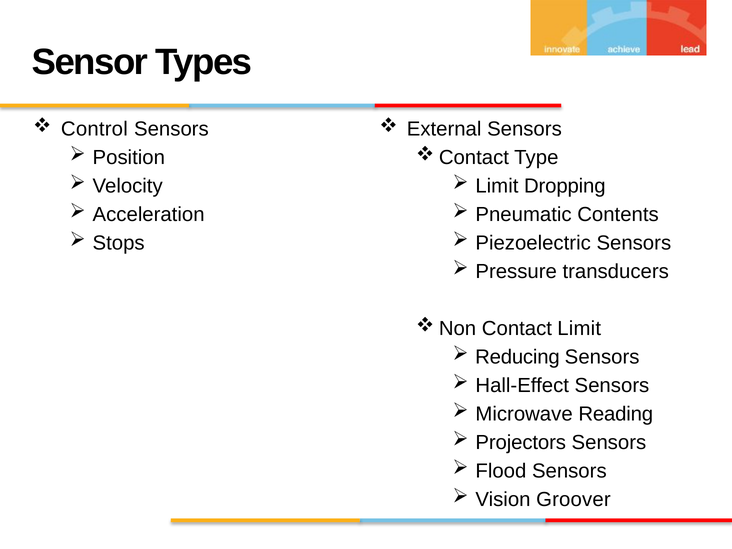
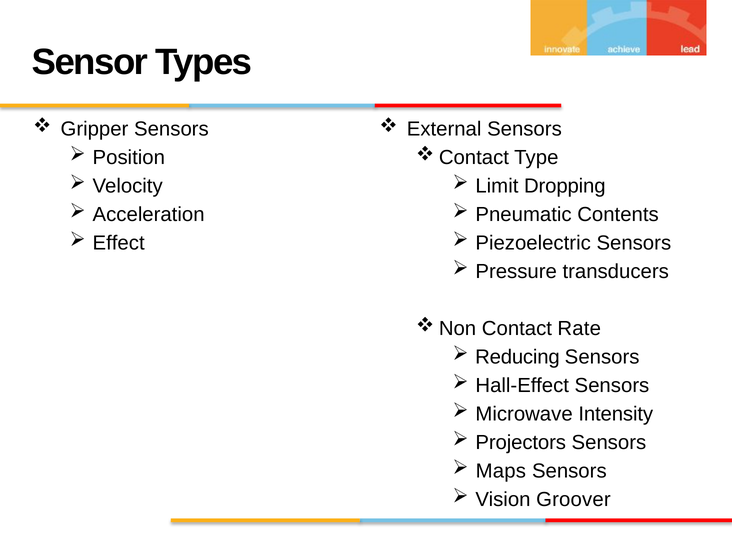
Control: Control -> Gripper (94, 129)
Stops: Stops -> Effect (119, 243)
Contact Limit: Limit -> Rate (579, 328)
Reading: Reading -> Intensity (616, 414)
Flood: Flood -> Maps (501, 471)
